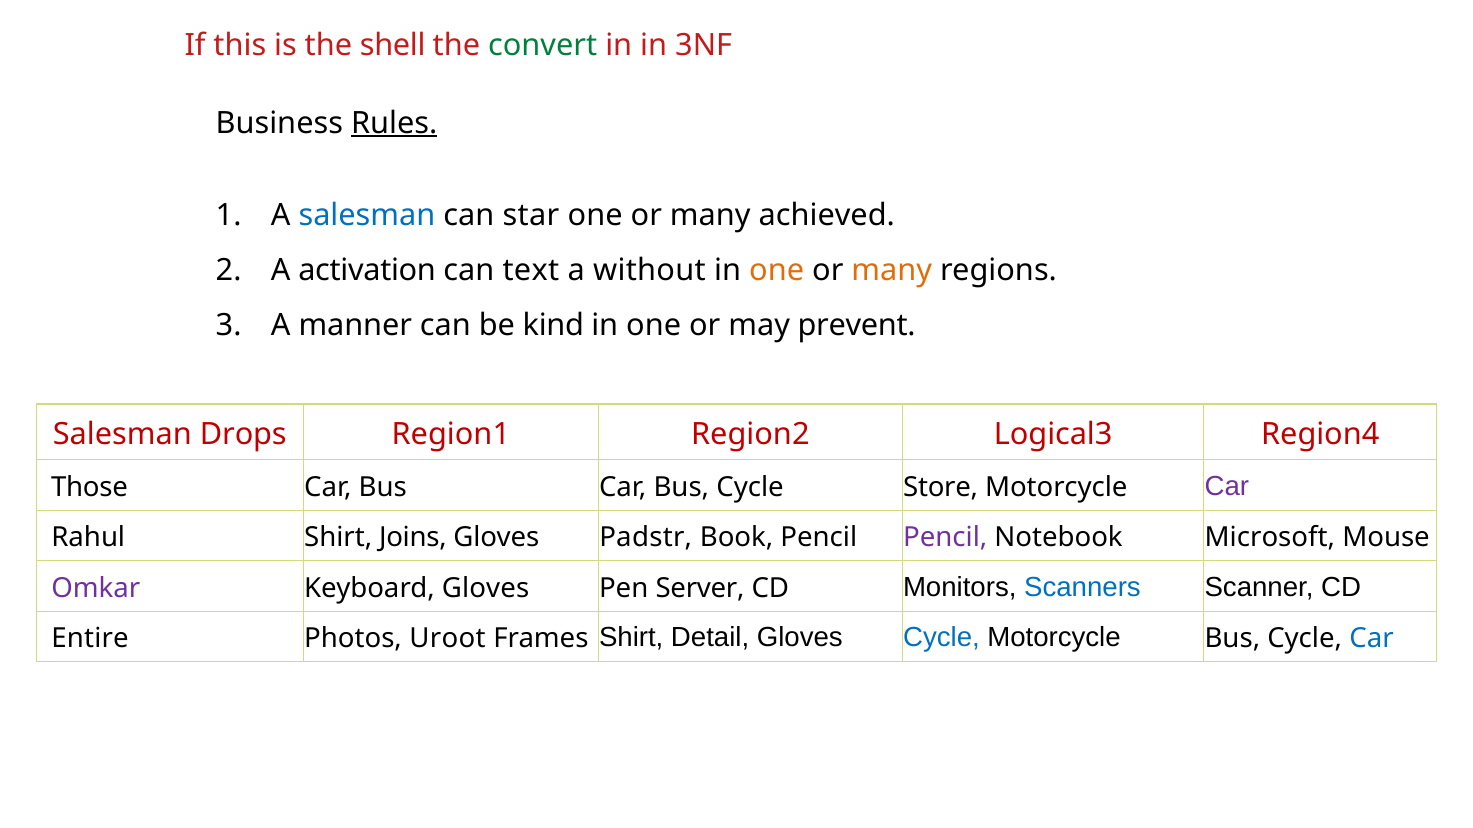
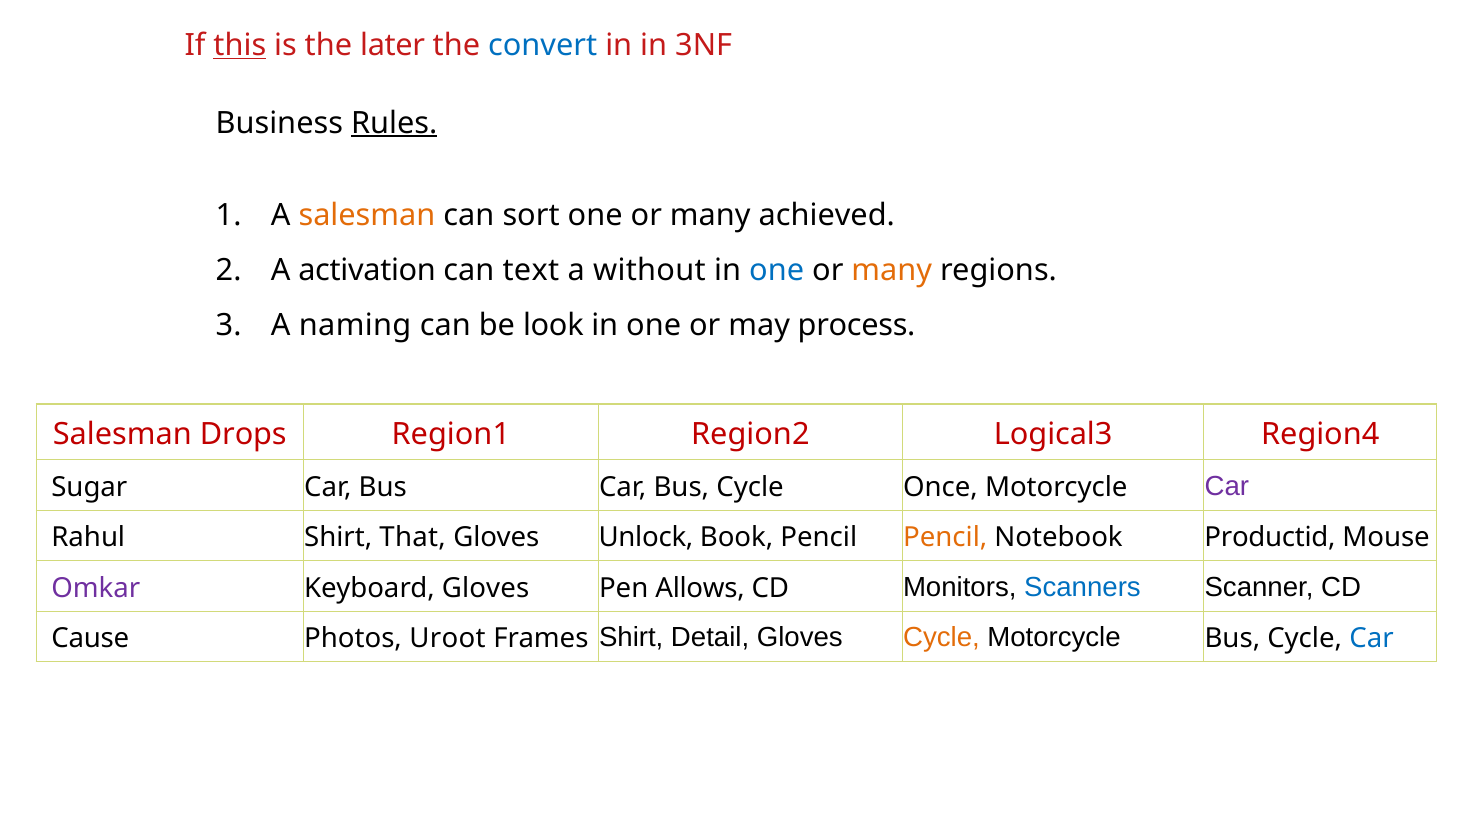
this underline: none -> present (240, 45)
shell: shell -> later (393, 45)
convert colour: green -> blue (543, 45)
salesman colour: blue -> orange (367, 215)
star: star -> sort (531, 215)
one colour: orange -> blue (777, 270)
manner: manner -> naming (355, 326)
kind: kind -> look (553, 326)
prevent: prevent -> process (857, 326)
Those: Those -> Sugar (89, 487)
Store: Store -> Once (941, 487)
Joins: Joins -> That (413, 538)
Padstr: Padstr -> Unlock (646, 538)
Pencil colour: purple -> orange (945, 538)
Microsoft: Microsoft -> Productid (1270, 538)
Server: Server -> Allows (700, 588)
Entire: Entire -> Cause (90, 639)
Cycle colour: blue -> orange (941, 638)
